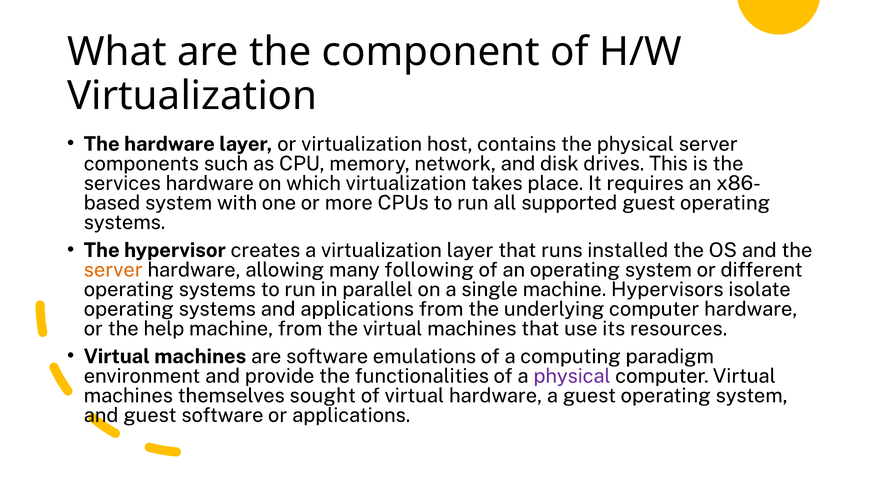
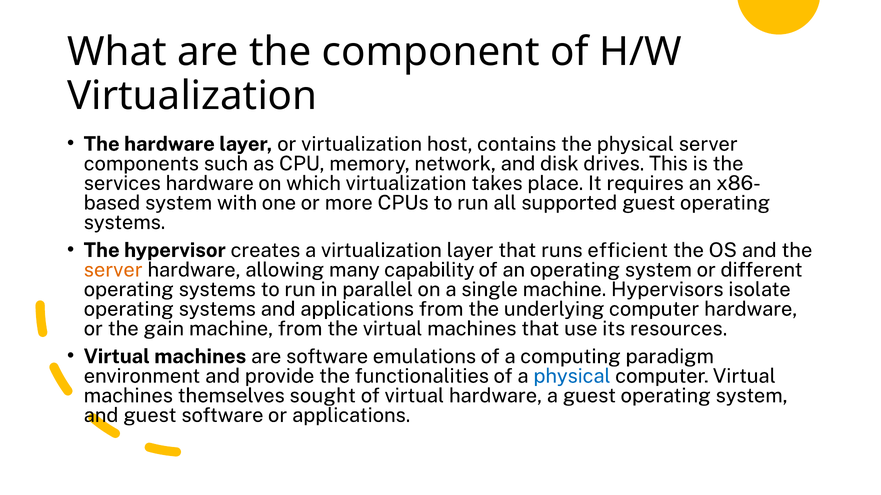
installed: installed -> efficient (628, 251)
following: following -> capability (429, 270)
help: help -> gain (164, 329)
physical colour: purple -> blue (572, 376)
